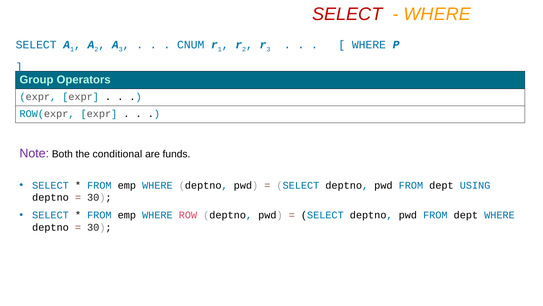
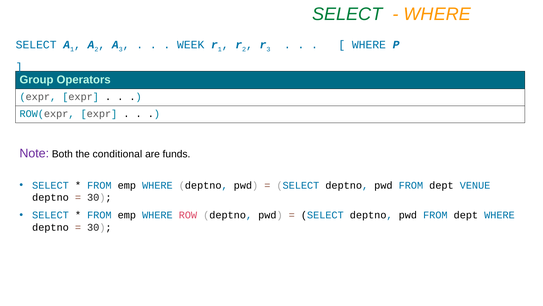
SELECT colour: red -> green (347, 14)
CNUM: CNUM -> WEEK (191, 45)
USING: USING -> VENUE (475, 185)
